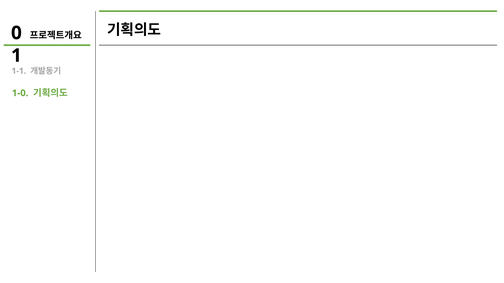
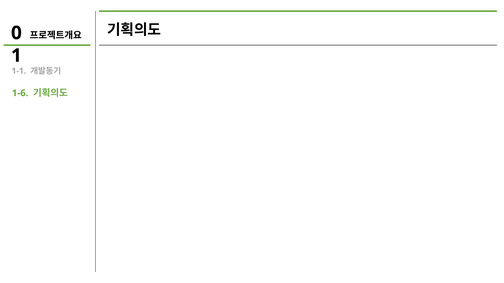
1-0: 1-0 -> 1-6 (20, 93)
